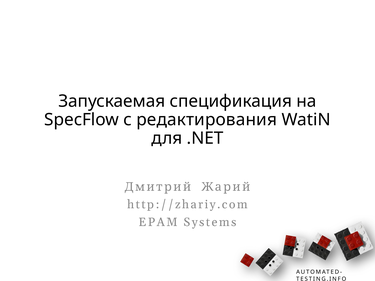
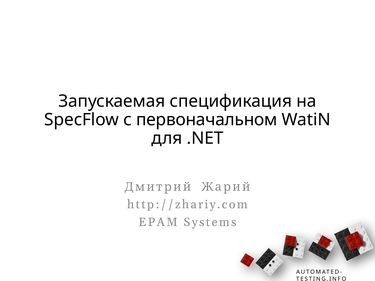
редактирования: редактирования -> первоначальном (207, 120)
